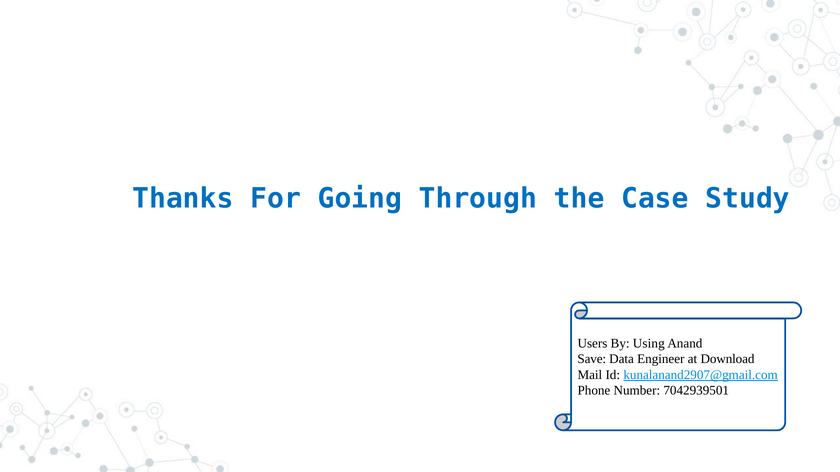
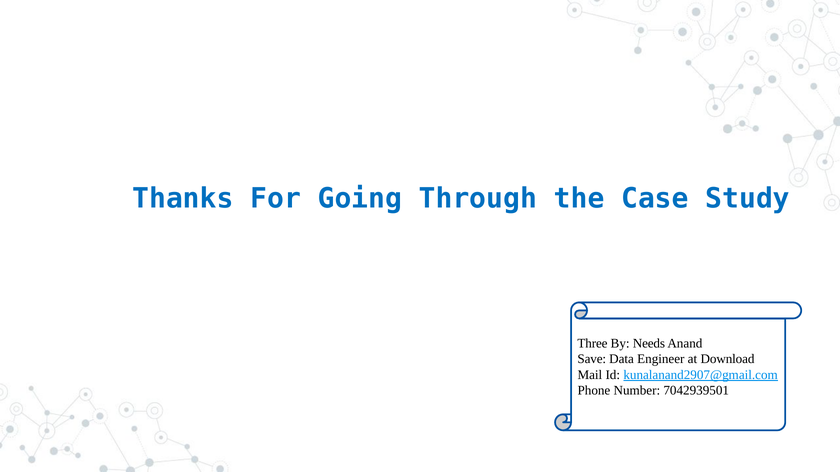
Users: Users -> Three (593, 344)
Using: Using -> Needs (649, 344)
